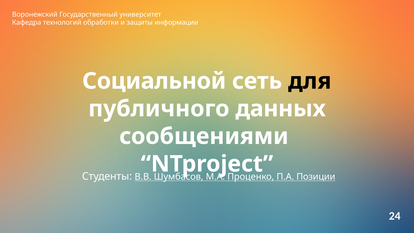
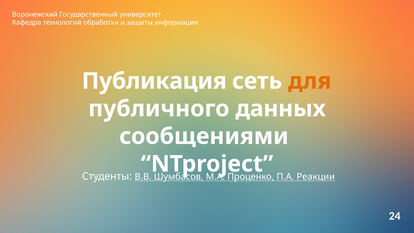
Социальной: Социальной -> Публикация (154, 81)
для colour: black -> orange (310, 81)
Позиции: Позиции -> Реакции (316, 177)
